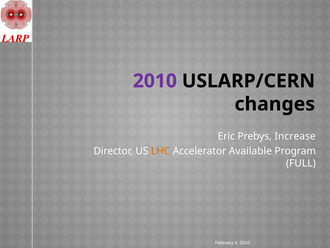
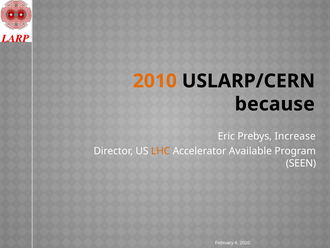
2010 colour: purple -> orange (155, 81)
changes: changes -> because (275, 104)
FULL: FULL -> SEEN (301, 163)
